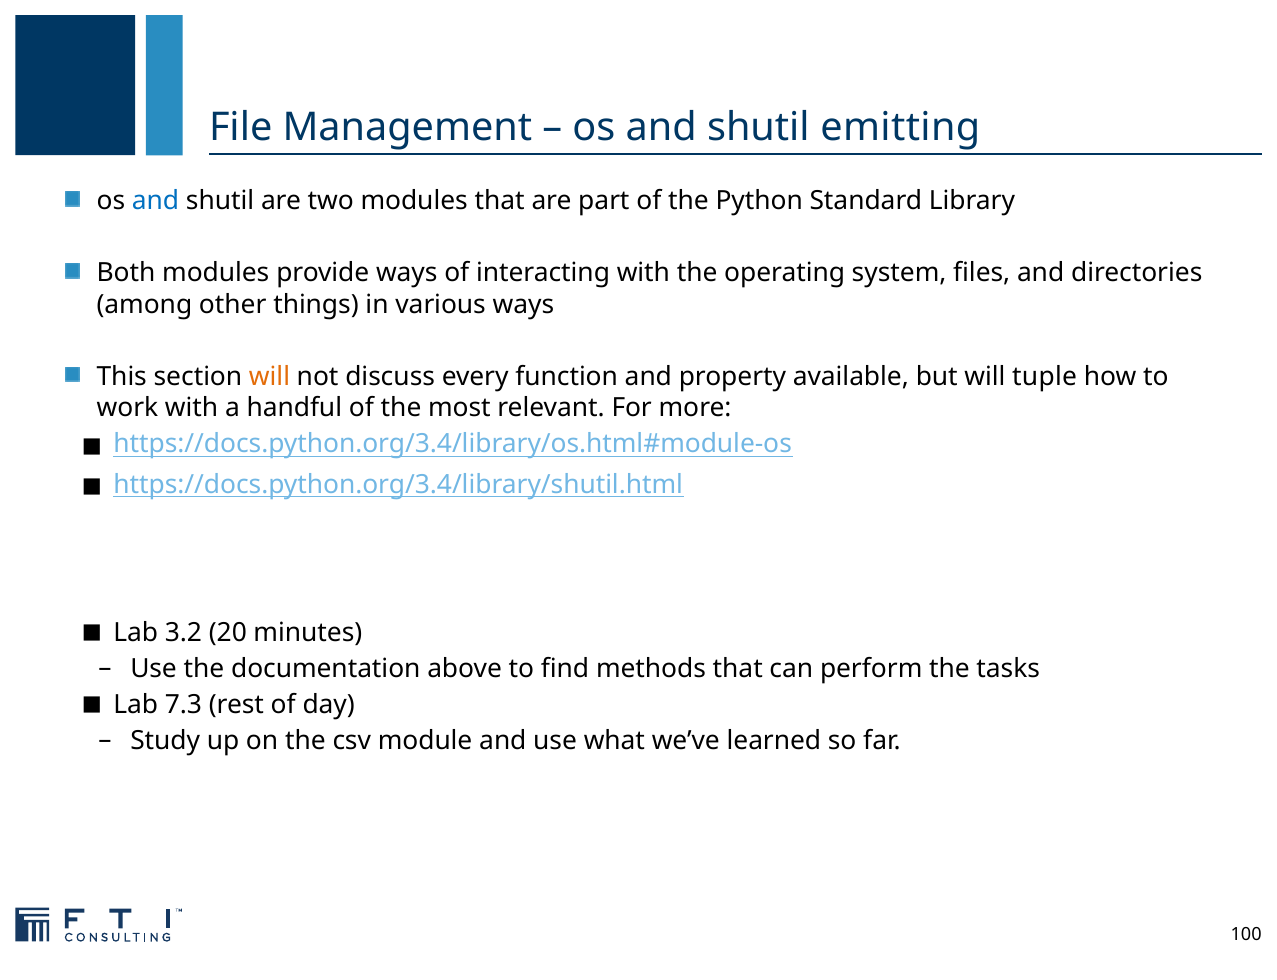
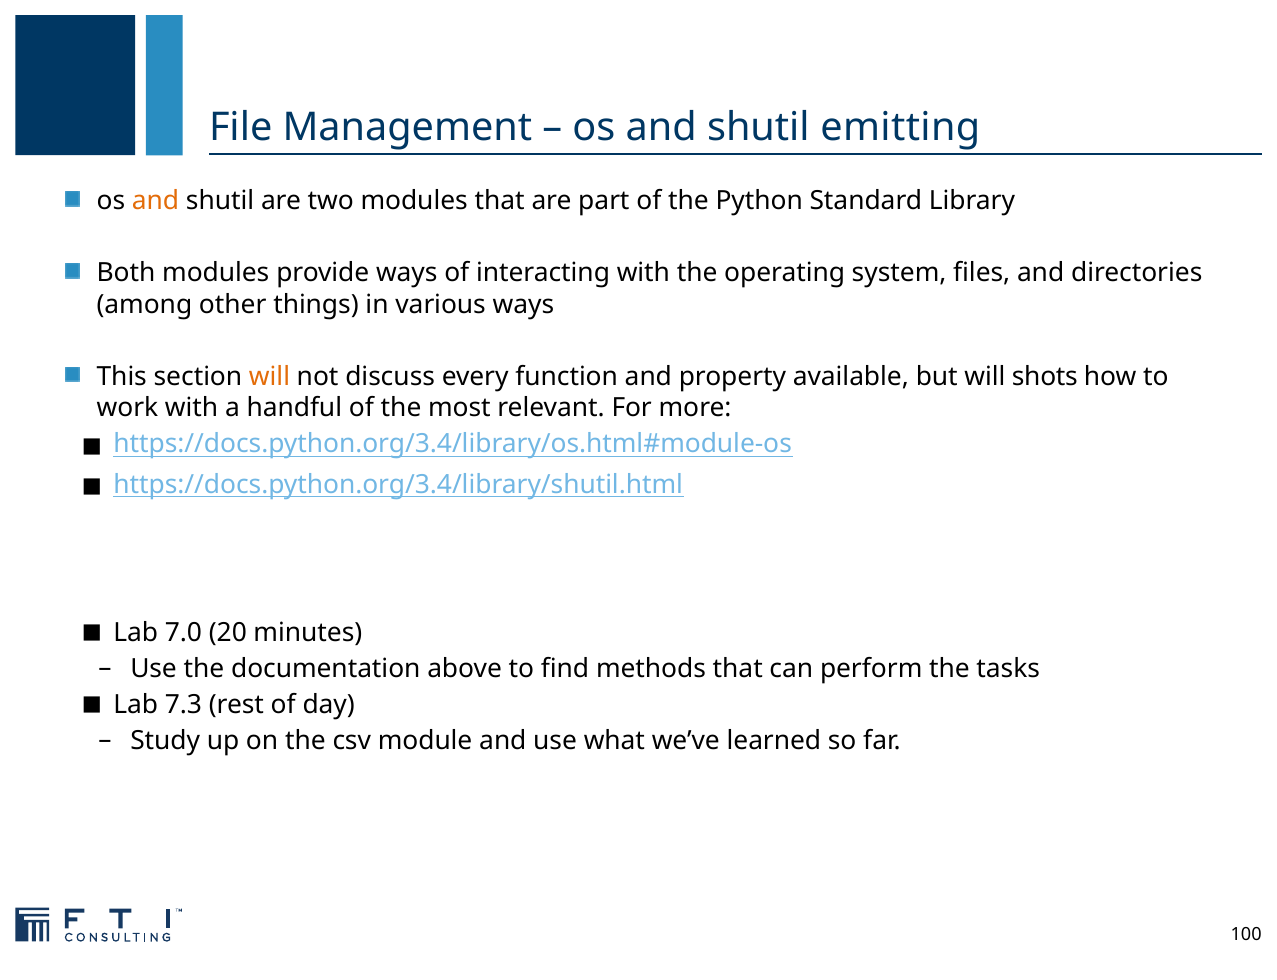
and colour: blue -> orange (156, 201)
tuple: tuple -> shots (1045, 377)
3.2: 3.2 -> 7.0 (183, 633)
